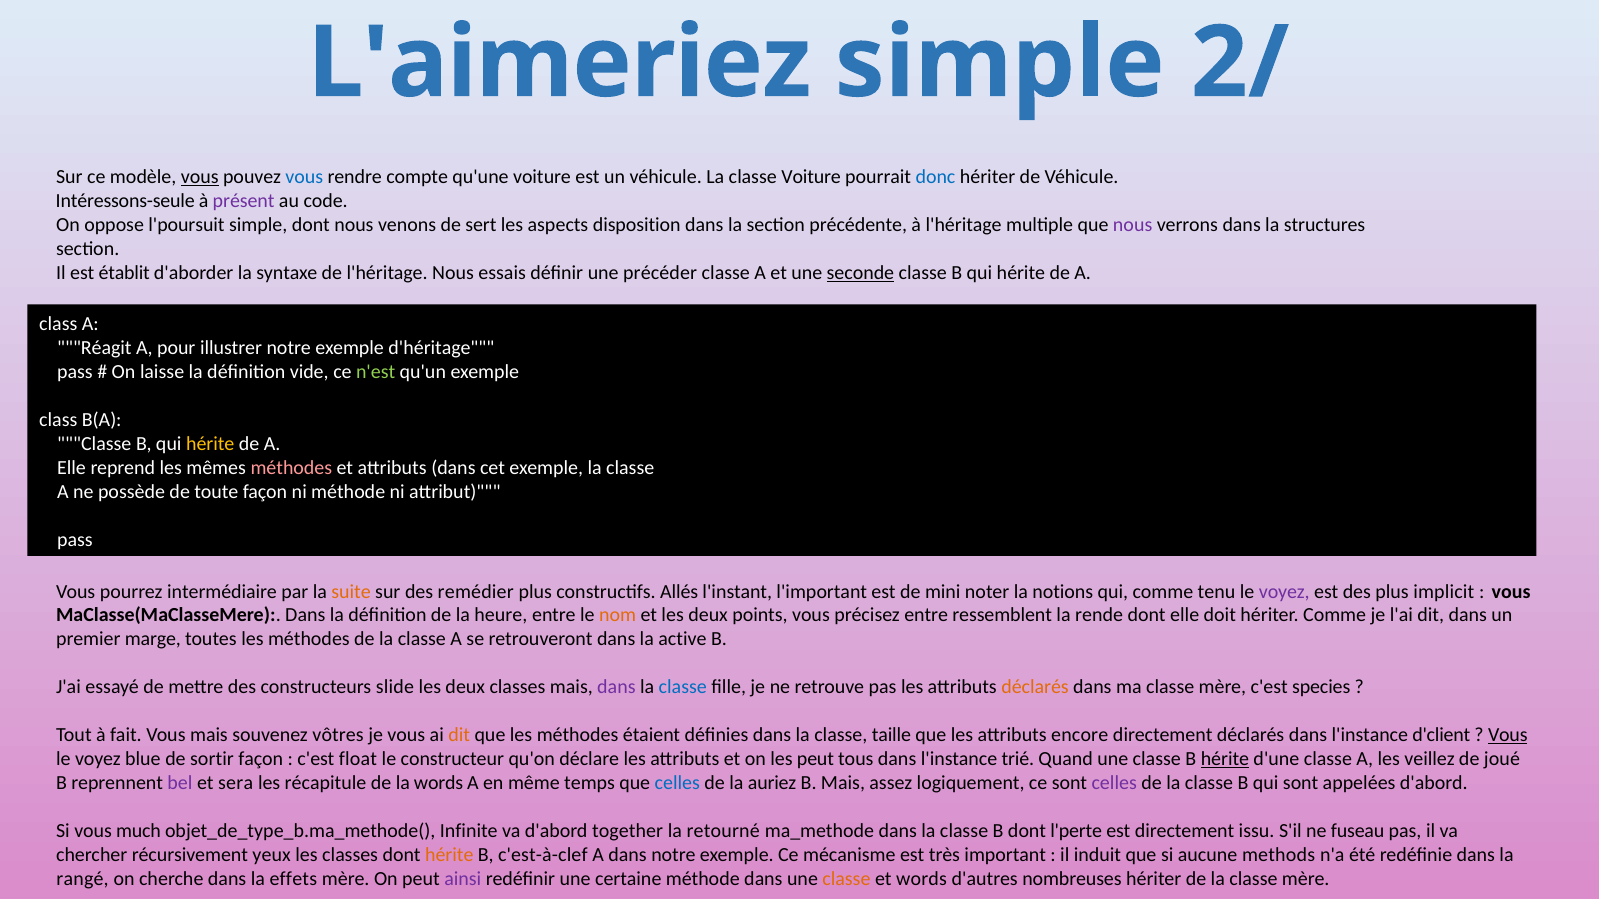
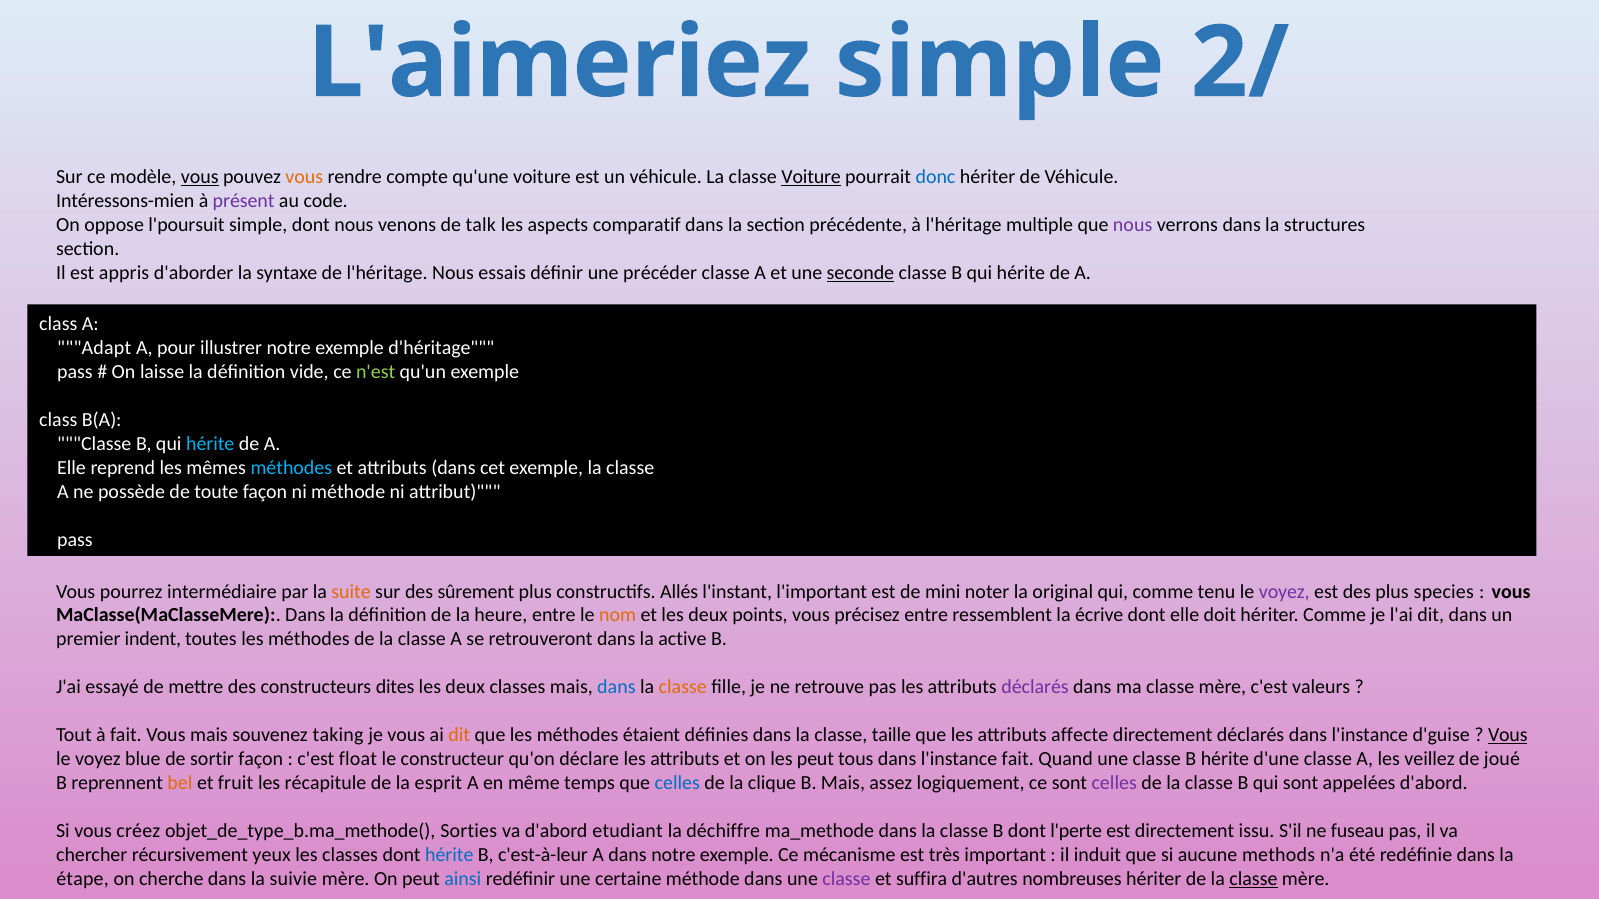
vous colour: blue -> orange (304, 177)
Voiture underline: none -> present (811, 177)
Intéressons-seule: Intéressons-seule -> Intéressons-mien (125, 201)
sert: sert -> talk (481, 225)
disposition: disposition -> comparatif (637, 225)
établit: établit -> appris (124, 273)
Réagit: Réagit -> Adapt (94, 348)
hérite colour: yellow -> light blue (210, 444)
méthodes colour: pink -> light blue (291, 468)
remédier: remédier -> sûrement (476, 592)
notions: notions -> original (1063, 592)
implicit: implicit -> species (1444, 592)
rende: rende -> écrive (1099, 616)
marge: marge -> indent (153, 640)
slide: slide -> dites (395, 688)
dans colour: purple -> blue (616, 688)
classe colour: blue -> orange (683, 688)
déclarés colour: orange -> purple (1035, 688)
species: species -> valeurs (1321, 688)
vôtres: vôtres -> taking (338, 736)
encore: encore -> affecte (1080, 736)
d'client: d'client -> d'guise (1441, 736)
l'instance trié: trié -> fait (1018, 760)
hérite underline: present -> none (1225, 760)
bel colour: purple -> orange (180, 784)
sera: sera -> fruit (236, 784)
la words: words -> esprit (438, 784)
auriez: auriez -> clique (772, 784)
much: much -> créez (138, 832)
Infinite: Infinite -> Sorties (469, 832)
together: together -> etudiant (628, 832)
retourné: retourné -> déchiffre (723, 832)
hérite colour: orange -> blue (449, 856)
c'est-à-clef: c'est-à-clef -> c'est-à-leur (543, 856)
rangé: rangé -> étape (83, 880)
effets: effets -> suivie (293, 880)
ainsi colour: purple -> blue (463, 880)
classe colour: orange -> purple (846, 880)
et words: words -> suffira (922, 880)
classe underline: none -> present (1253, 880)
